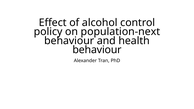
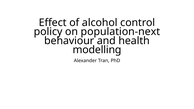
behaviour: behaviour -> modelling (97, 50)
